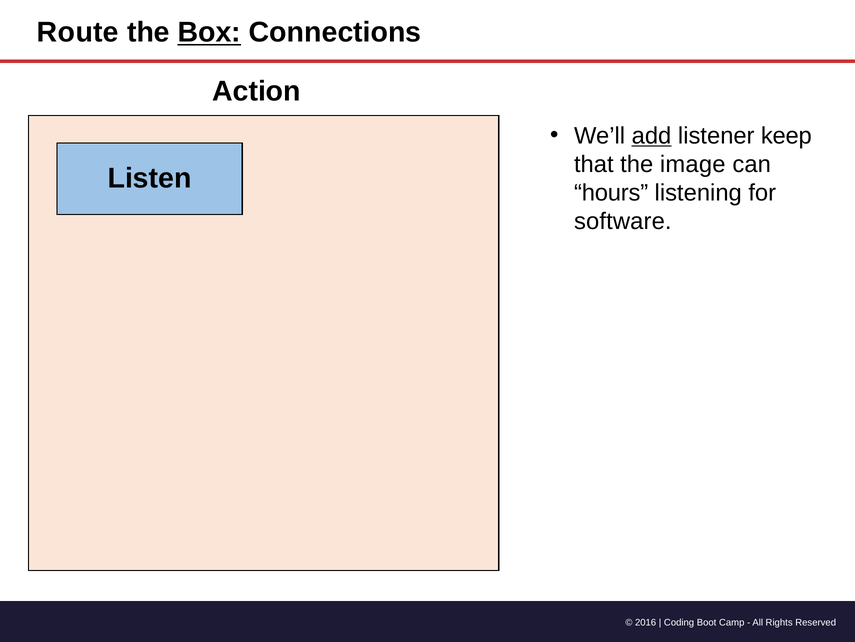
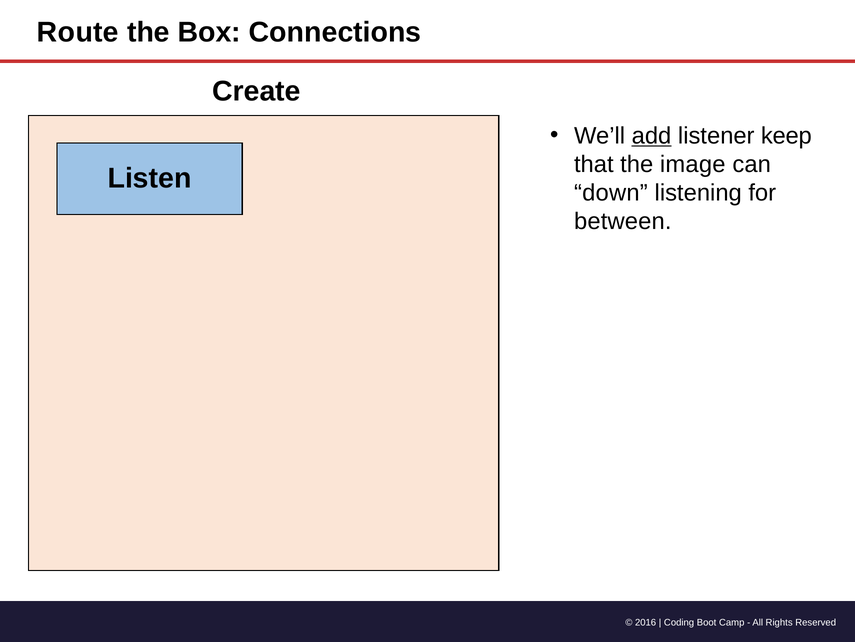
Box underline: present -> none (209, 32)
Action: Action -> Create (256, 91)
hours: hours -> down (611, 193)
software: software -> between (623, 221)
